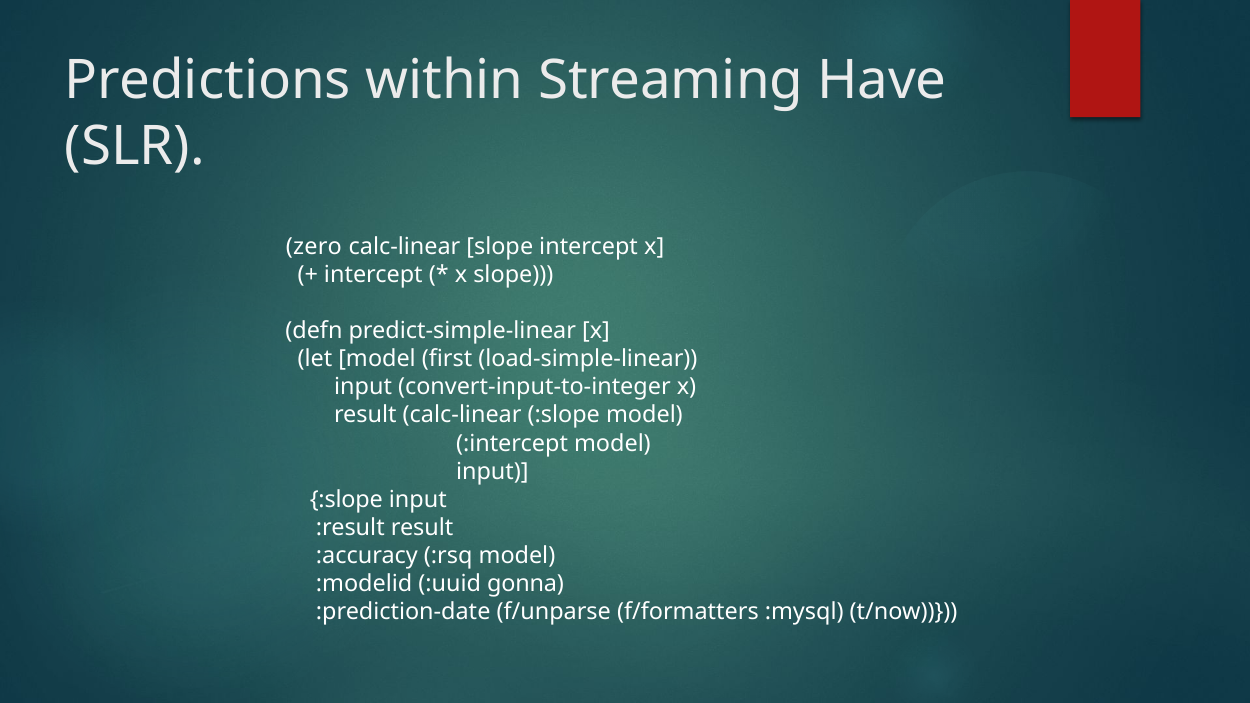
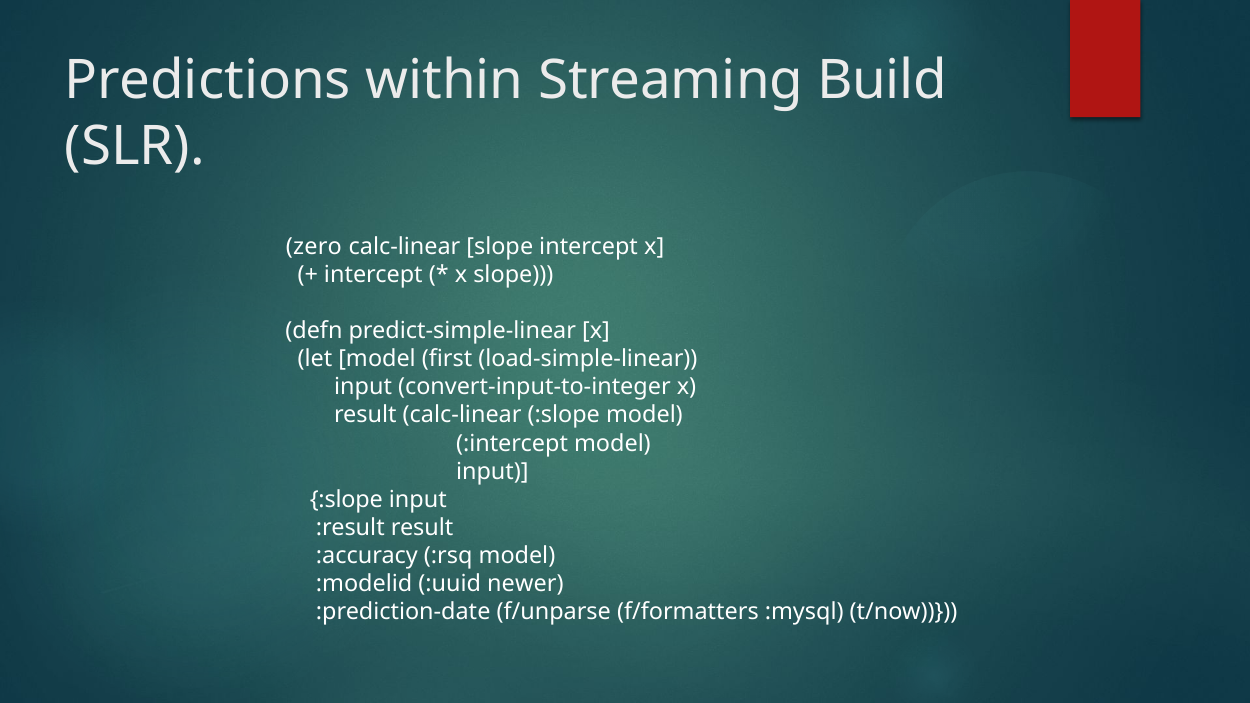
Have: Have -> Build (882, 80)
gonna: gonna -> newer (525, 584)
